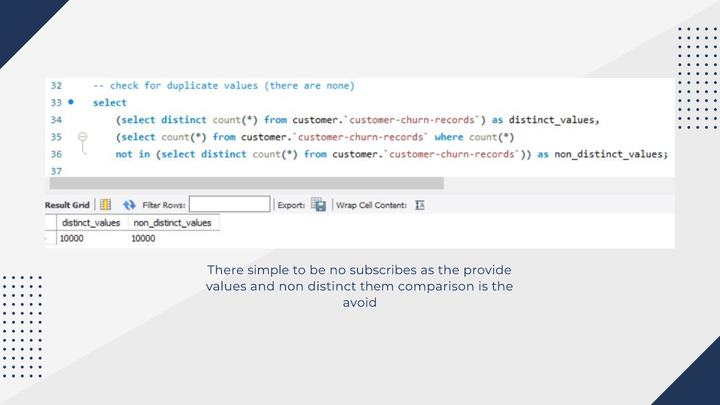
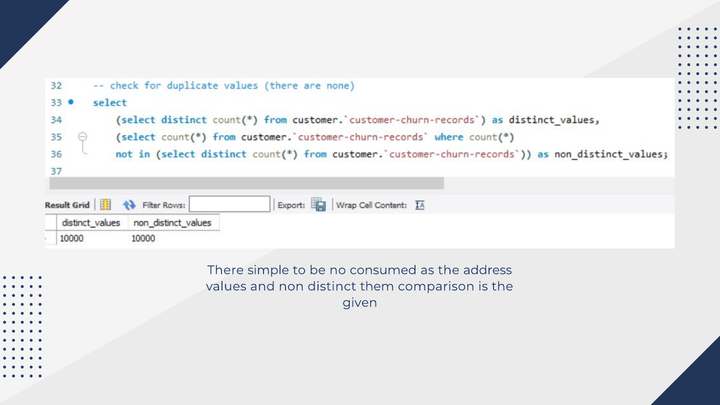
subscribes: subscribes -> consumed (383, 270)
provide: provide -> address (488, 270)
avoid: avoid -> given (360, 303)
